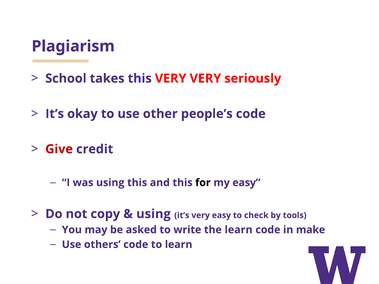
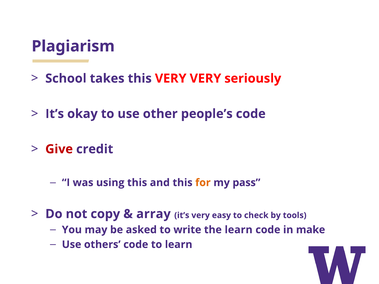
for colour: black -> orange (203, 183)
my easy: easy -> pass (246, 183)
using: using -> array (153, 214)
